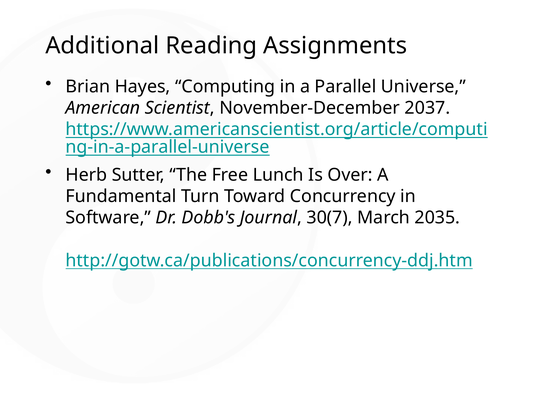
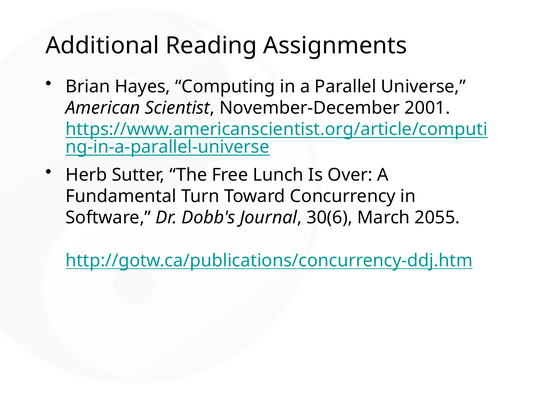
2037: 2037 -> 2001 (427, 108)
30(7: 30(7 -> 30(6 (330, 218)
2035: 2035 -> 2055 (437, 218)
